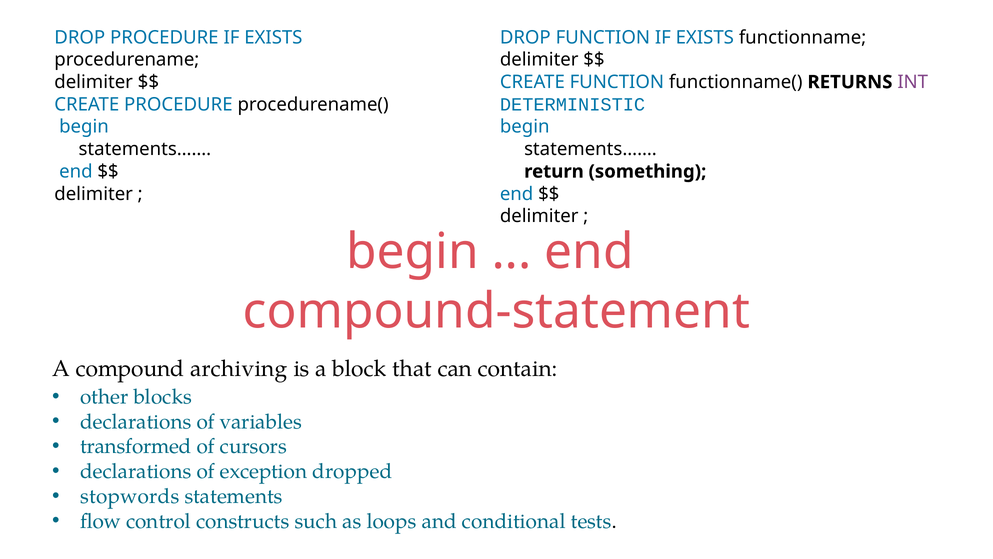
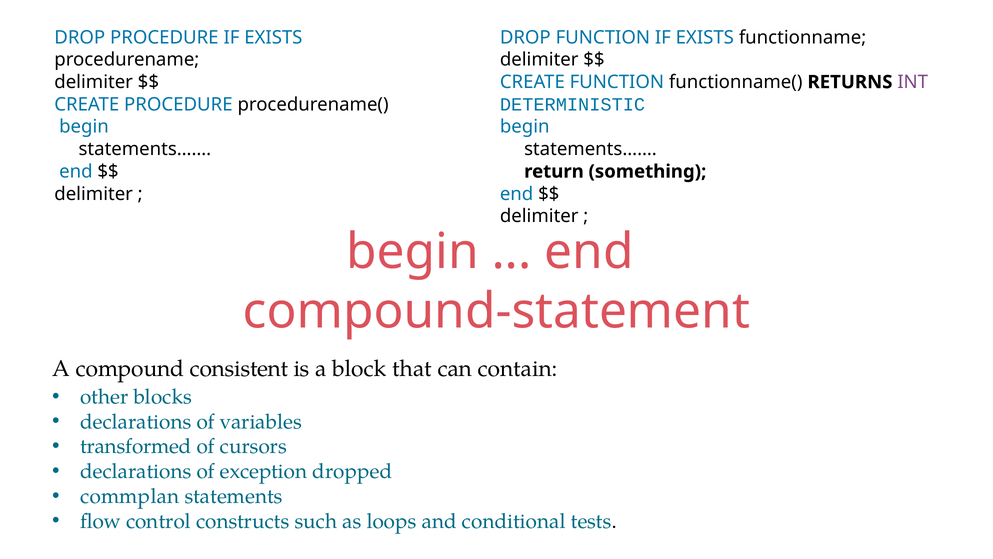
archiving: archiving -> consistent (239, 368)
stopwords: stopwords -> commplan (130, 496)
